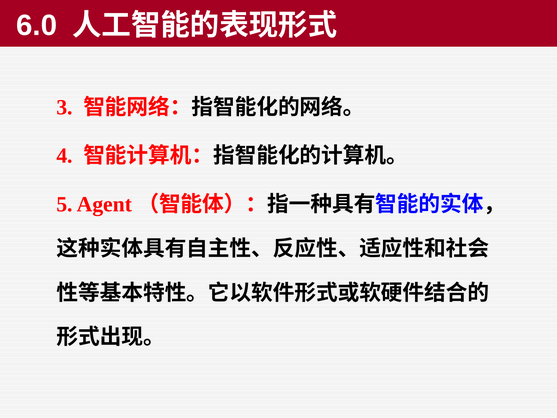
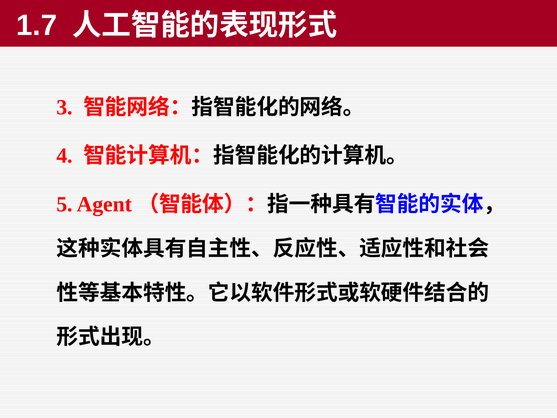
6.0: 6.0 -> 1.7 (37, 25)
